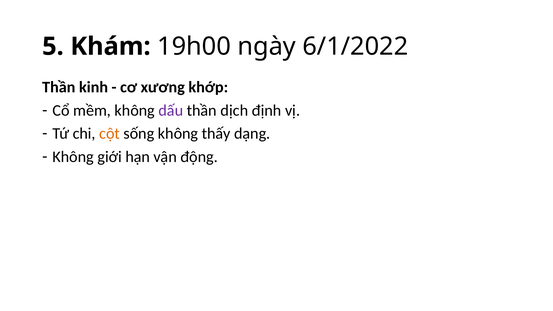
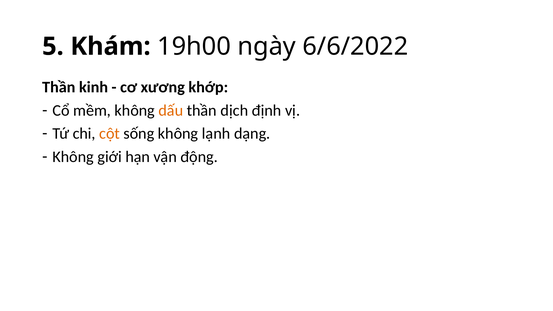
6/1/2022: 6/1/2022 -> 6/6/2022 (355, 46)
dấu colour: purple -> orange (171, 110)
thấy: thấy -> lạnh (216, 134)
